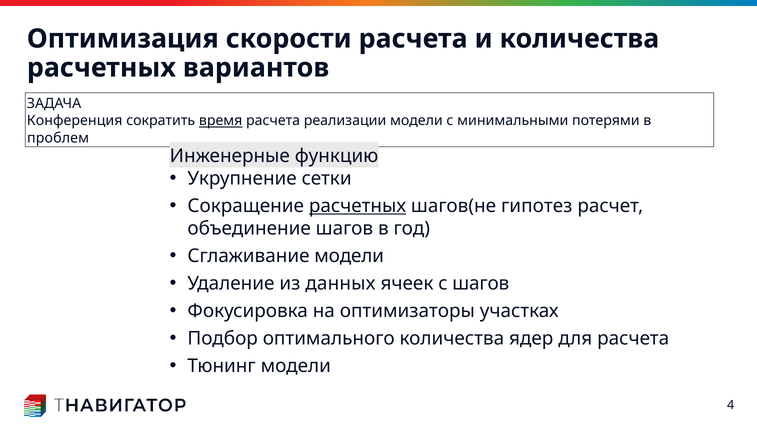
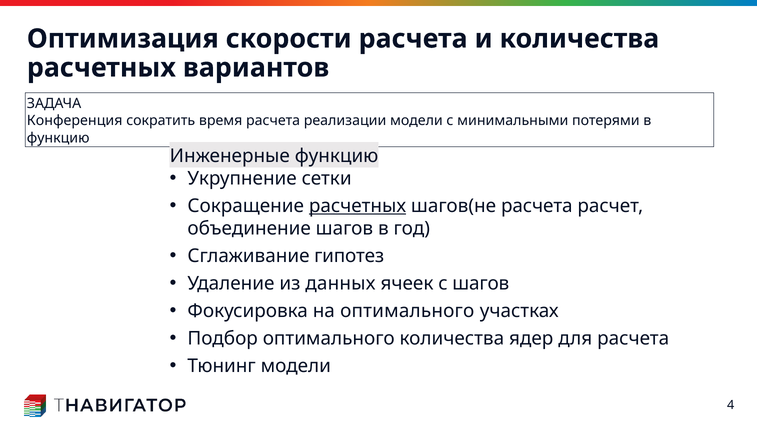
время underline: present -> none (221, 121)
проблем: проблем -> функцию (58, 138)
шагов(не гипотез: гипотез -> расчета (537, 206)
Сглаживание модели: модели -> гипотез (349, 256)
на оптимизаторы: оптимизаторы -> оптимального (407, 311)
